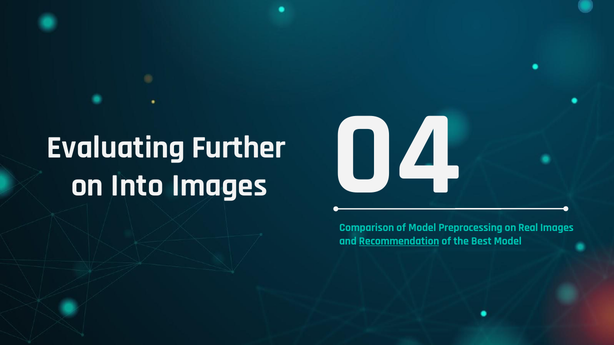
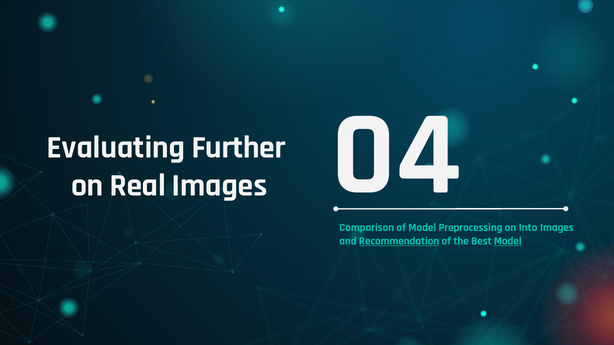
Into: Into -> Real (138, 185)
Real: Real -> Into (528, 228)
Model underline: none -> present (508, 241)
